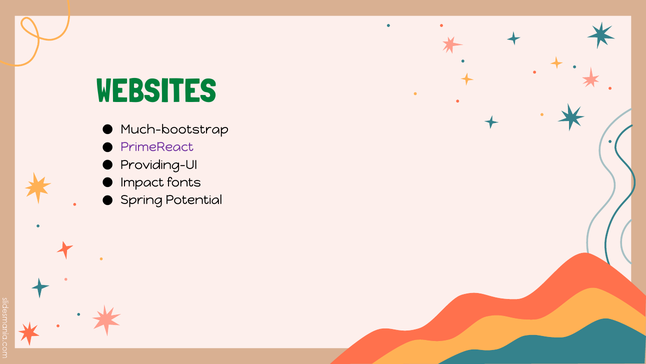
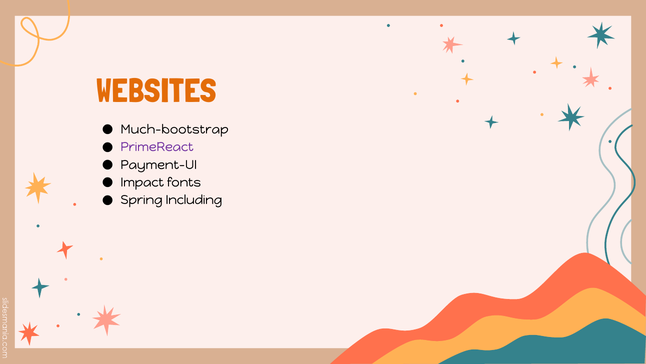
WEBSITES colour: green -> orange (156, 91)
Providing-UI: Providing-UI -> Payment-UI (159, 164)
Potential: Potential -> Including (194, 200)
